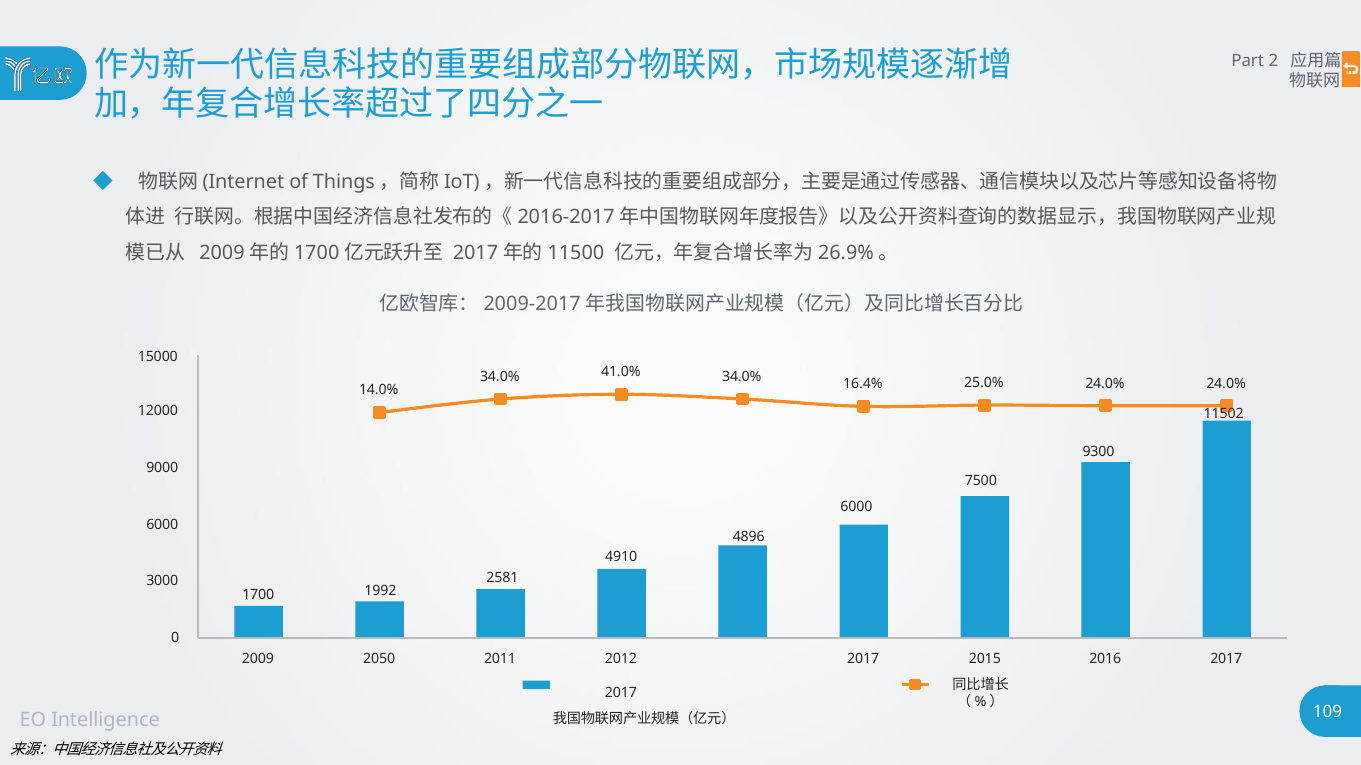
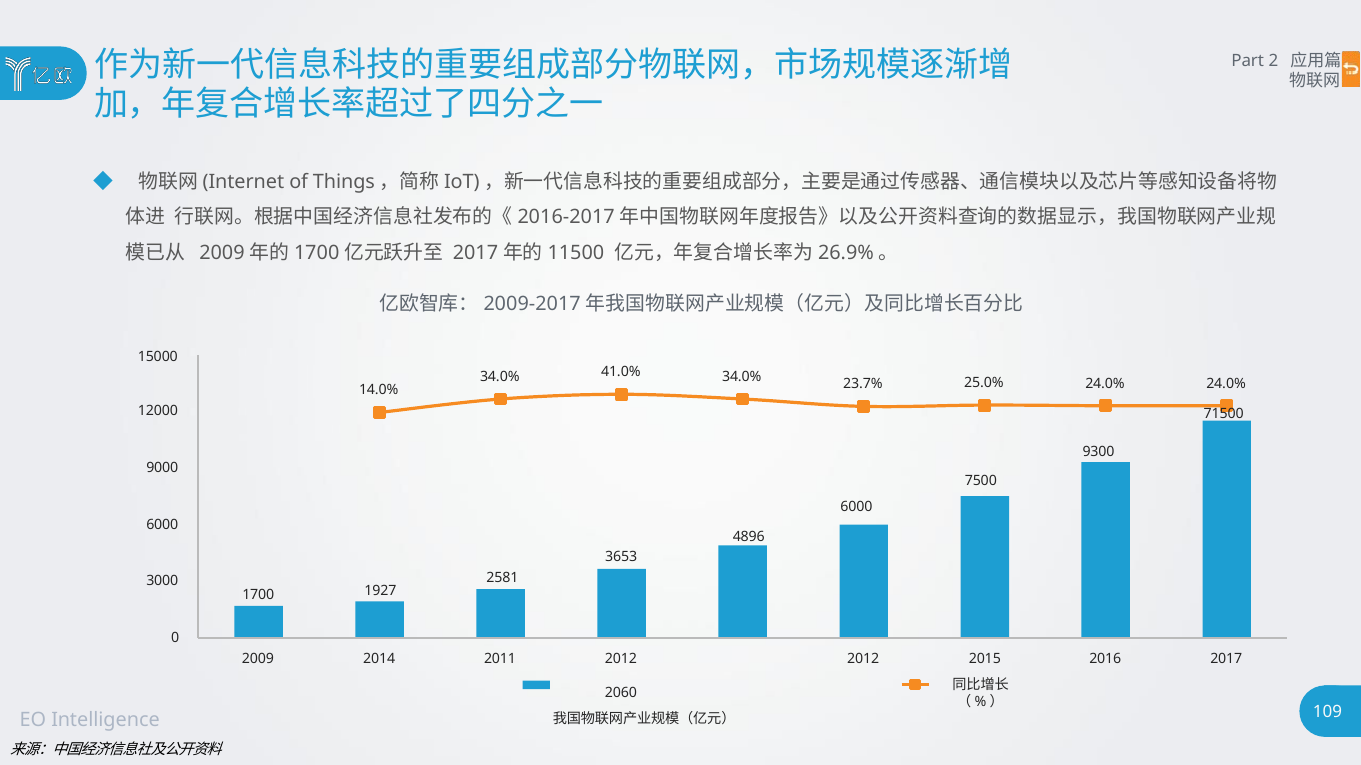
16.4%: 16.4% -> 23.7% (863, 384)
11502: 11502 -> 71500 (1224, 414)
4910: 4910 -> 3653 (621, 557)
1992: 1992 -> 1927 (380, 591)
2050: 2050 -> 2014 (379, 659)
2011 2017: 2017 -> 2012 (863, 659)
2017: 2017 -> 2060 (621, 693)
